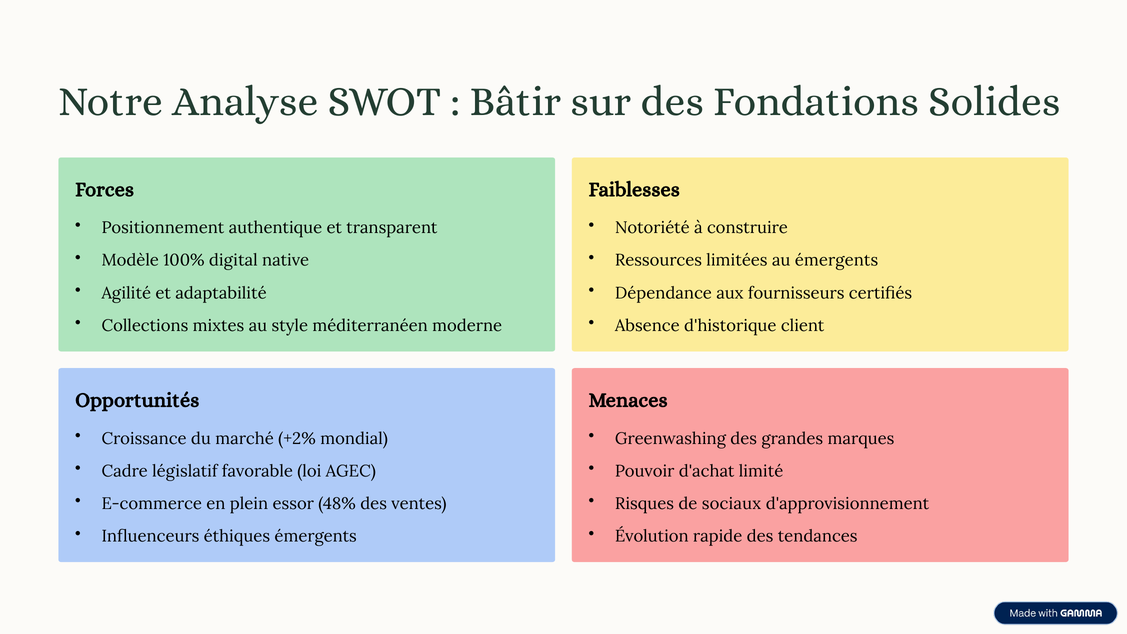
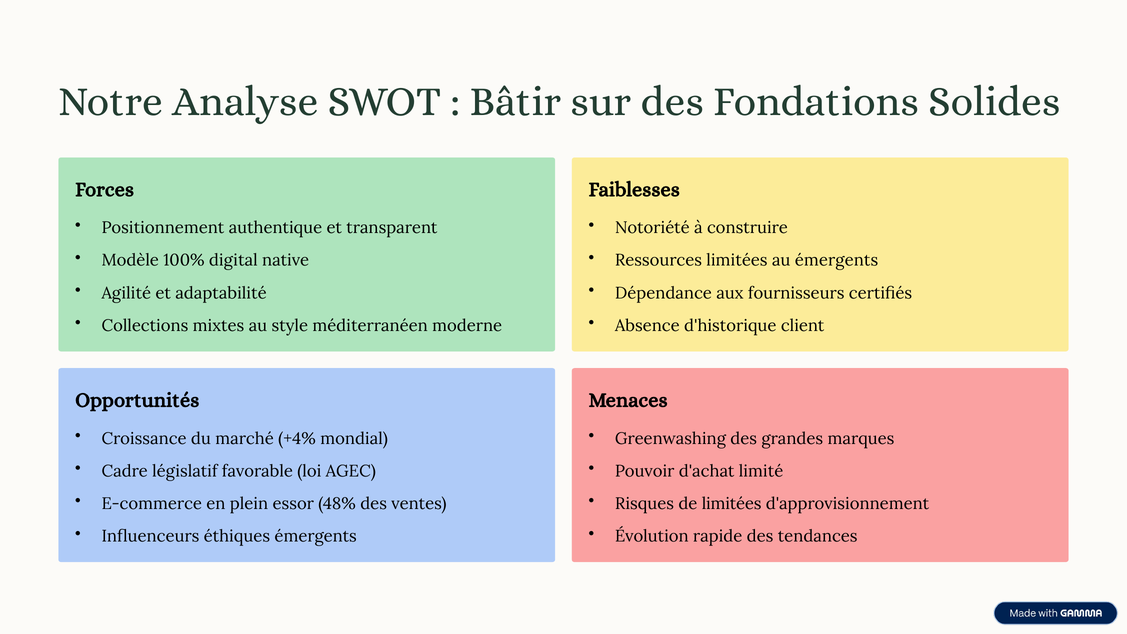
+2%: +2% -> +4% (297, 439)
de sociaux: sociaux -> limitées (732, 504)
